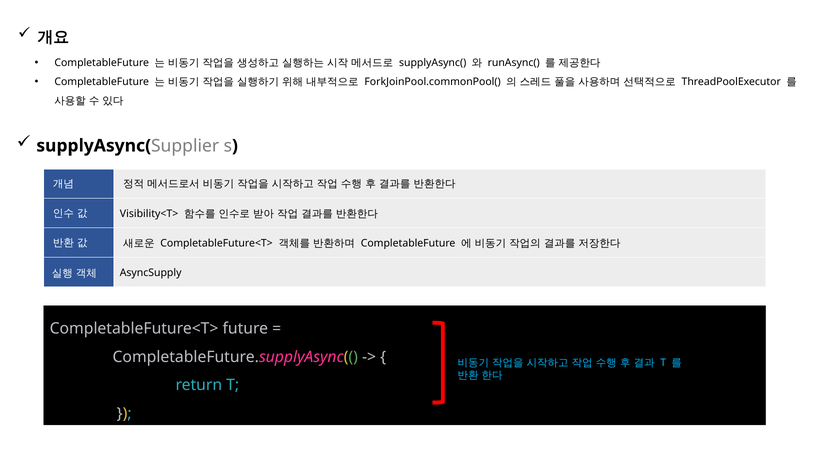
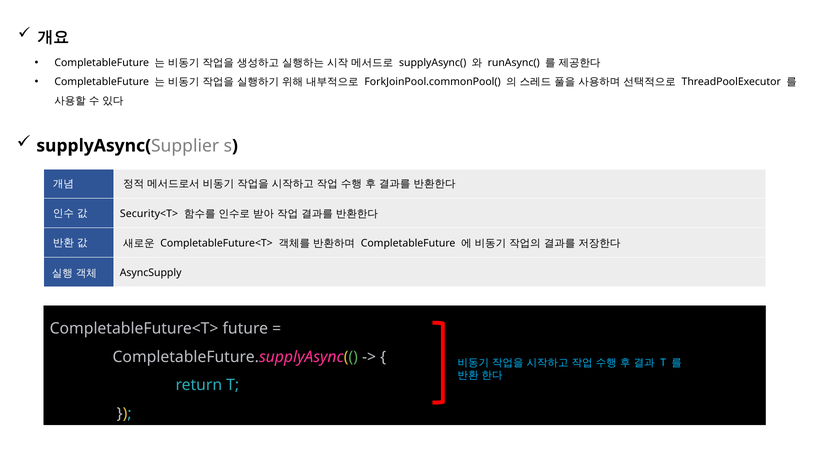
Visibility<T>: Visibility<T> -> Security<T> (149, 214)
